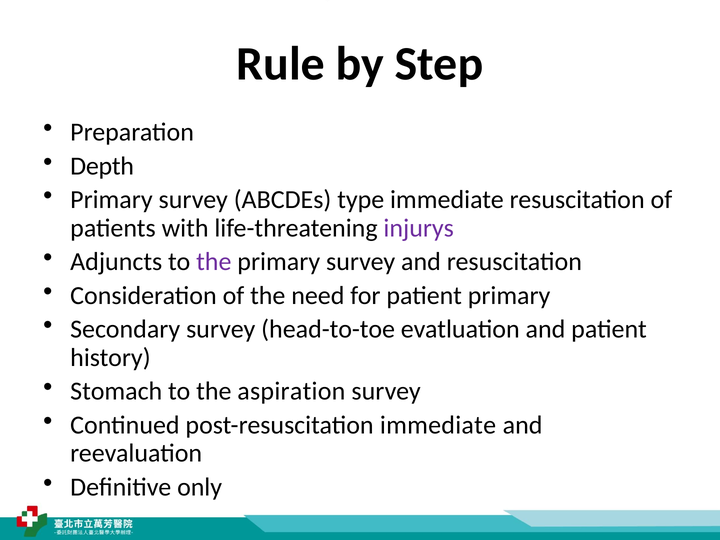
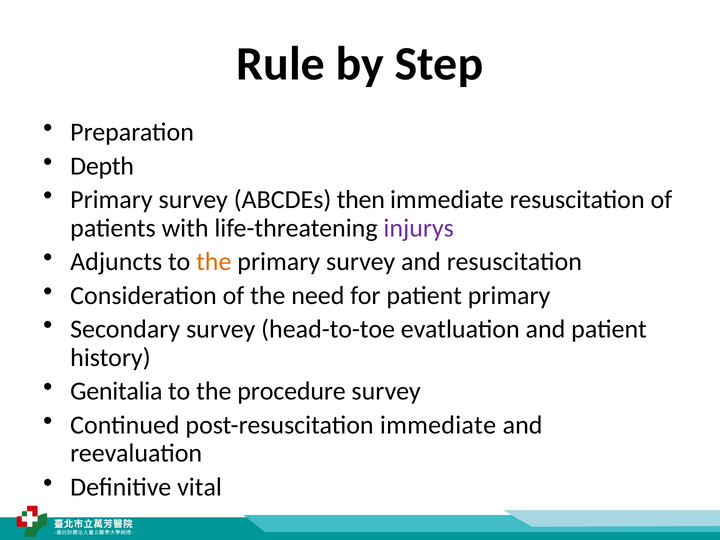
type: type -> then (361, 200)
the colour: purple -> orange (214, 262)
Stomach: Stomach -> Genitalia (116, 391)
aspiration: aspiration -> procedure (292, 391)
only: only -> vital (200, 487)
